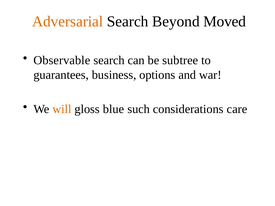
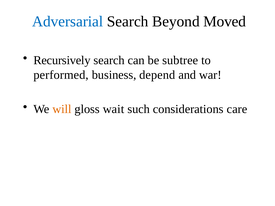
Adversarial colour: orange -> blue (68, 21)
Observable: Observable -> Recursively (62, 60)
guarantees: guarantees -> performed (61, 75)
options: options -> depend (157, 75)
blue: blue -> wait (114, 109)
